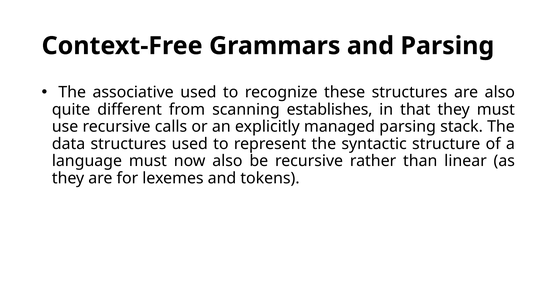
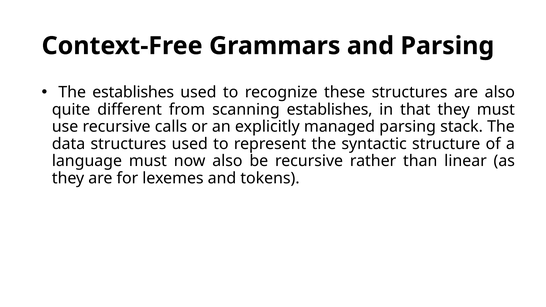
The associative: associative -> establishes (133, 92)
